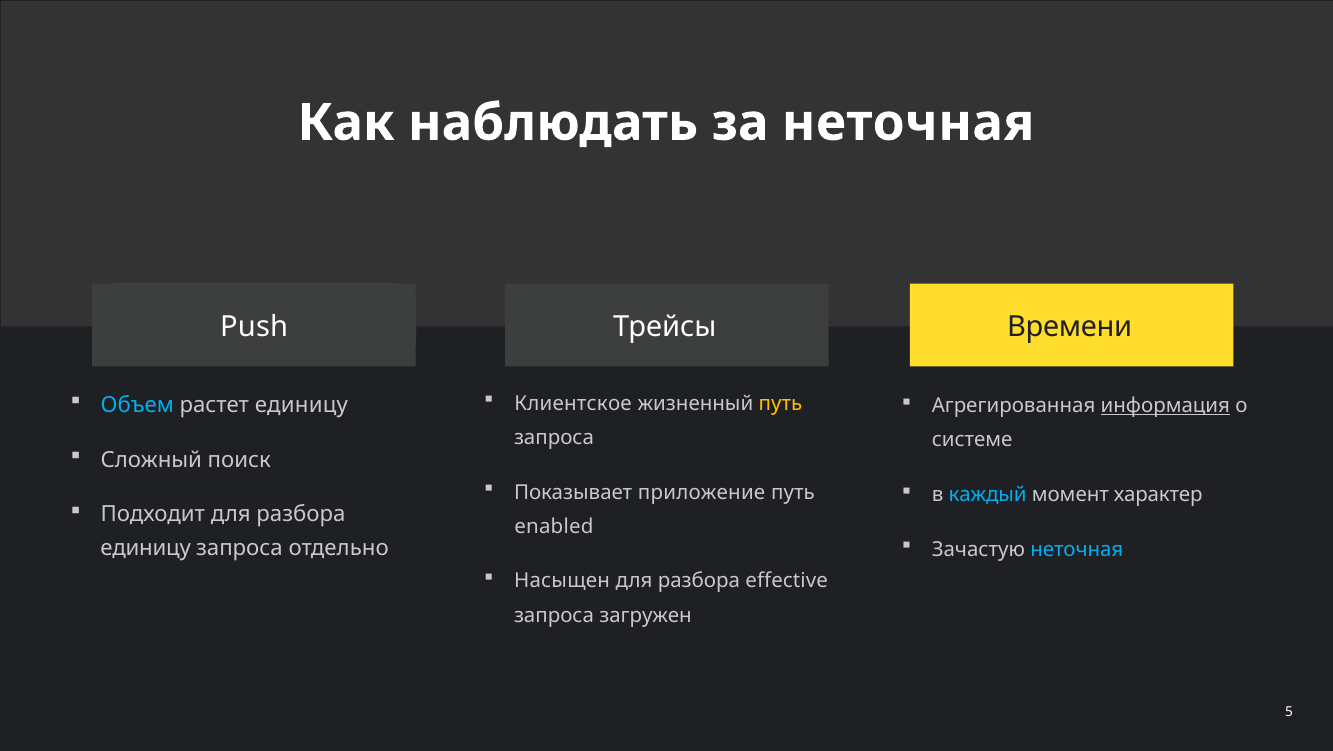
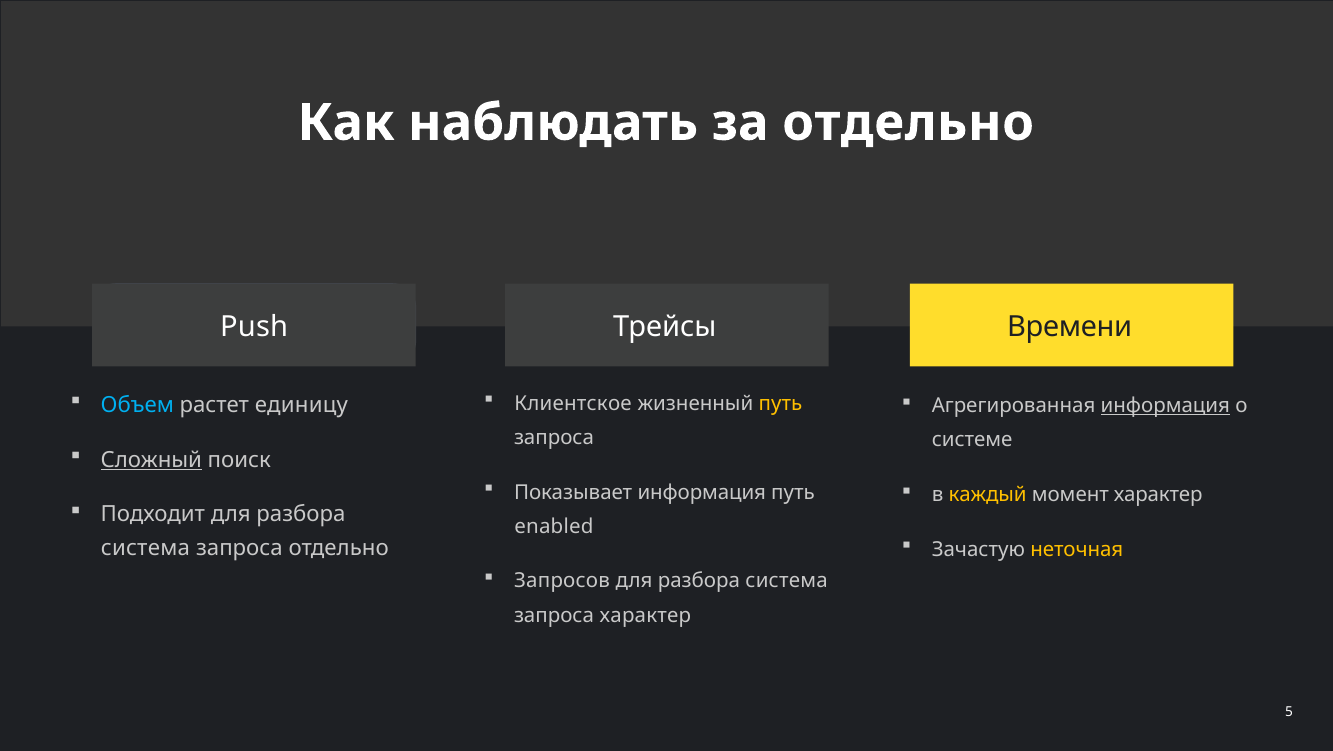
за неточная: неточная -> отдельно (908, 123)
Сложный underline: none -> present (151, 460)
Показывает приложение: приложение -> информация (702, 493)
каждый colour: light blue -> yellow (988, 495)
неточная colour: light blue -> yellow (1077, 550)
единицу: единицу -> система (145, 549)
Насыщен: Насыщен -> Запросов (562, 581)
effective: effective -> система (787, 581)
запроса загружен: загружен -> характер (645, 616)
